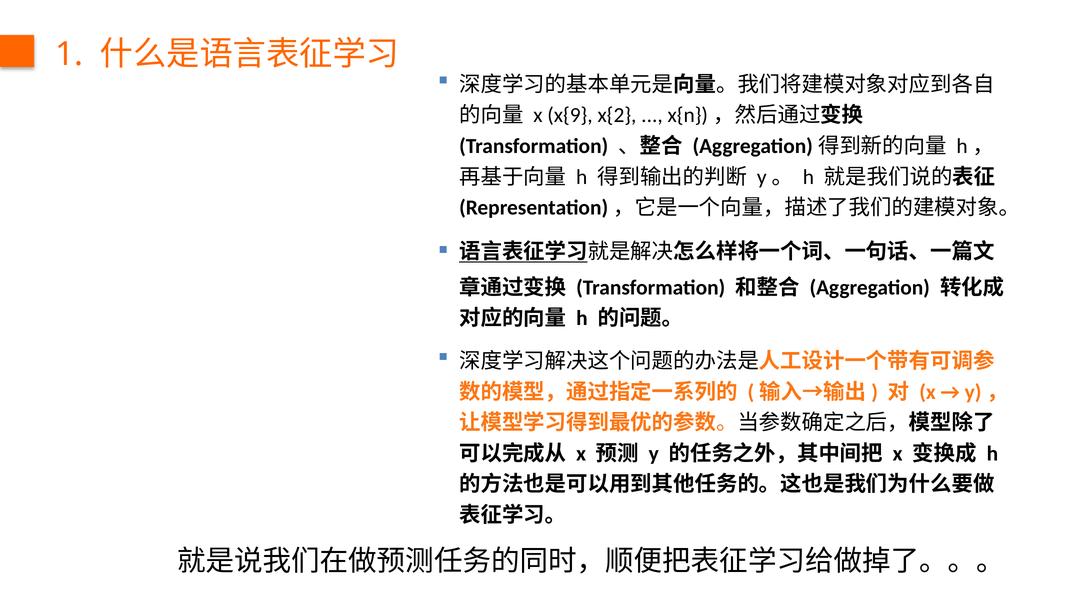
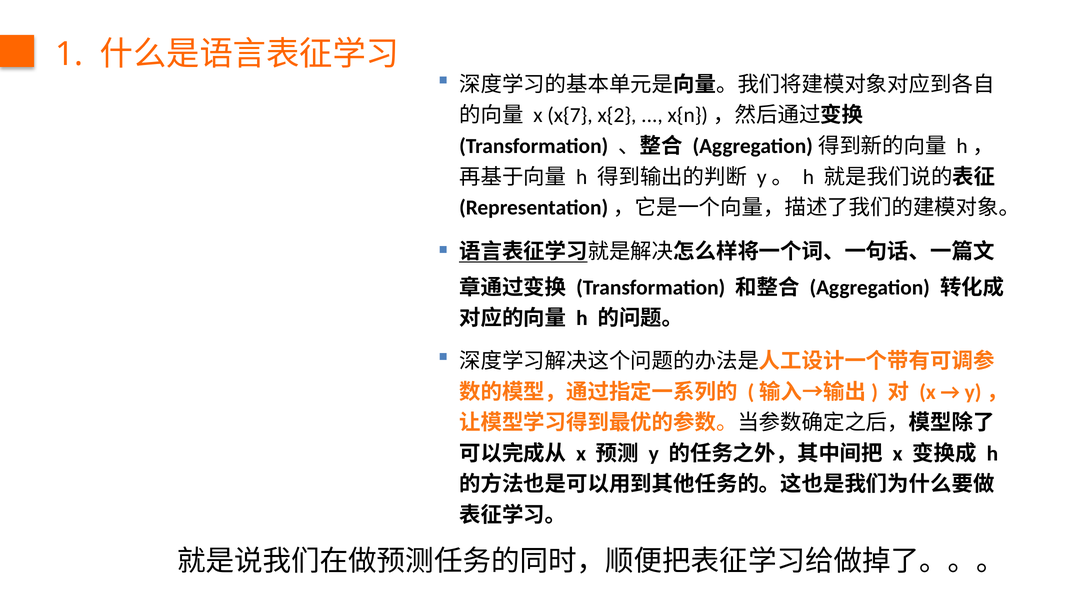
x{9: x{9 -> x{7 (570, 115)
